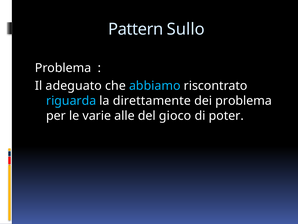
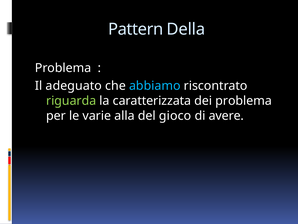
Sullo: Sullo -> Della (186, 29)
riguarda colour: light blue -> light green (71, 101)
direttamente: direttamente -> caratterizzata (152, 101)
alle: alle -> alla (125, 116)
poter: poter -> avere (226, 116)
